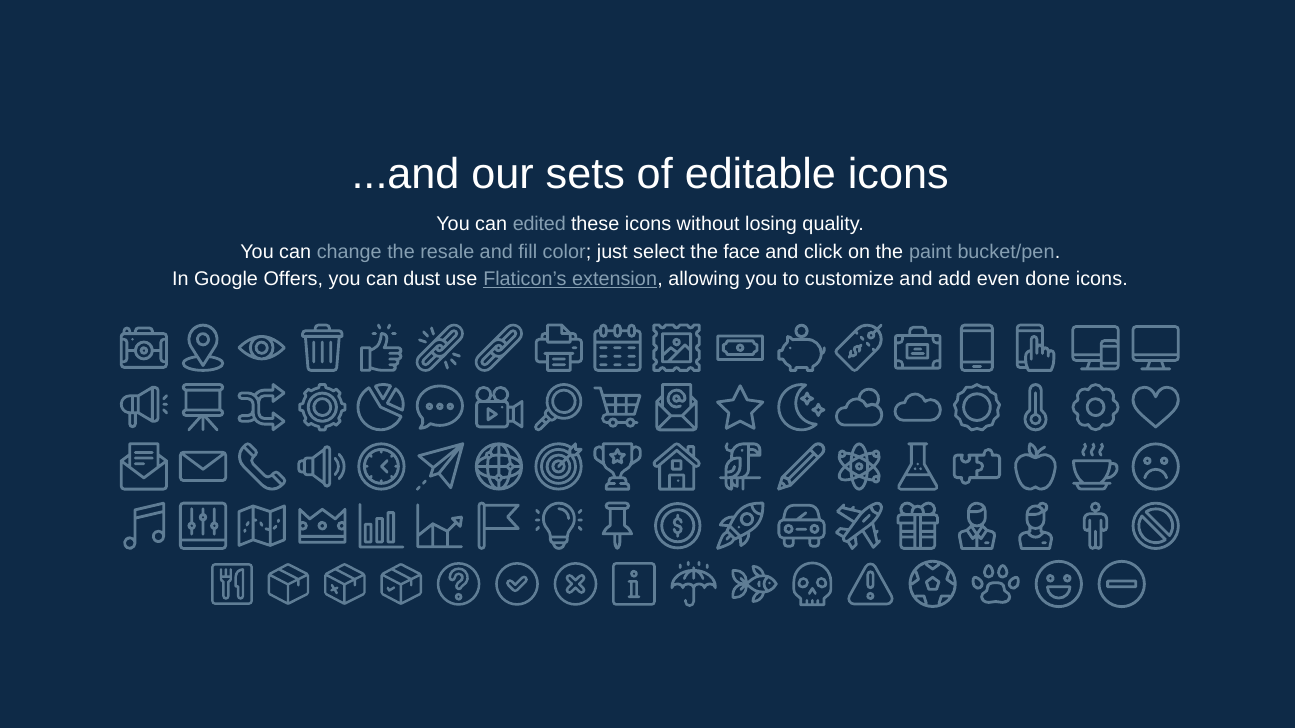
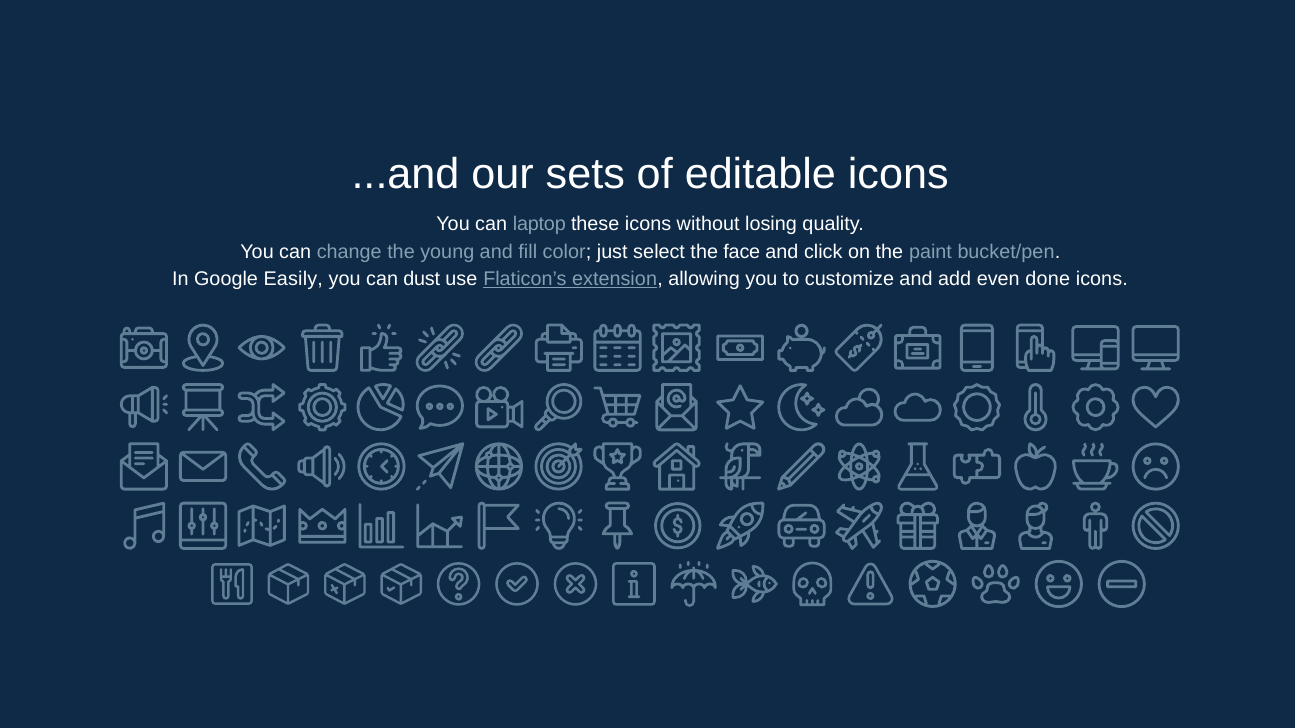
edited: edited -> laptop (539, 224)
resale: resale -> young (447, 252)
Offers: Offers -> Easily (293, 279)
